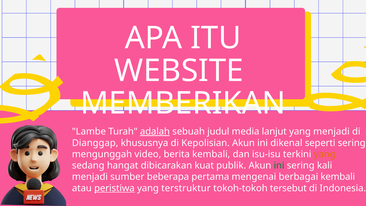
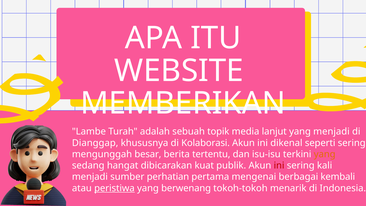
adalah underline: present -> none (155, 132)
judul: judul -> topik (218, 132)
Kepolisian: Kepolisian -> Kolaborasi (206, 143)
video: video -> besar (148, 154)
berita kembali: kembali -> tertentu (211, 154)
ini colour: green -> red (279, 165)
beberapa: beberapa -> perhatian (168, 177)
terstruktur: terstruktur -> berwenang (186, 188)
tersebut: tersebut -> menarik (288, 188)
